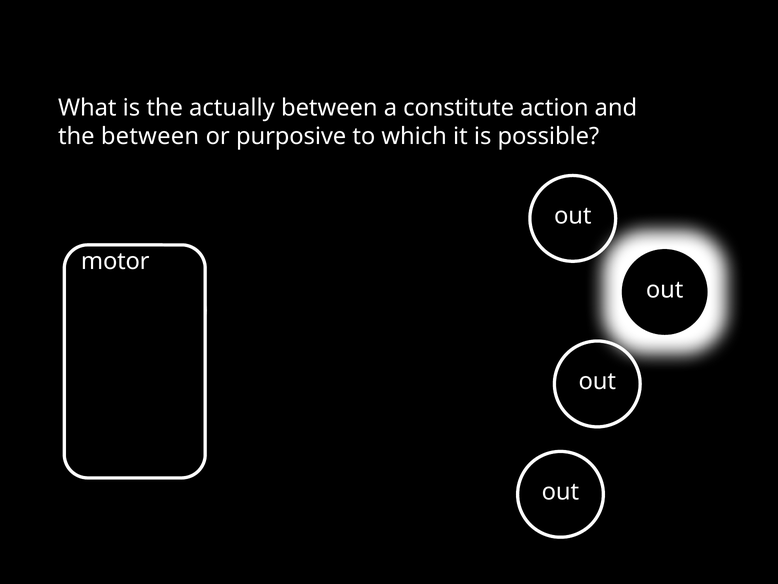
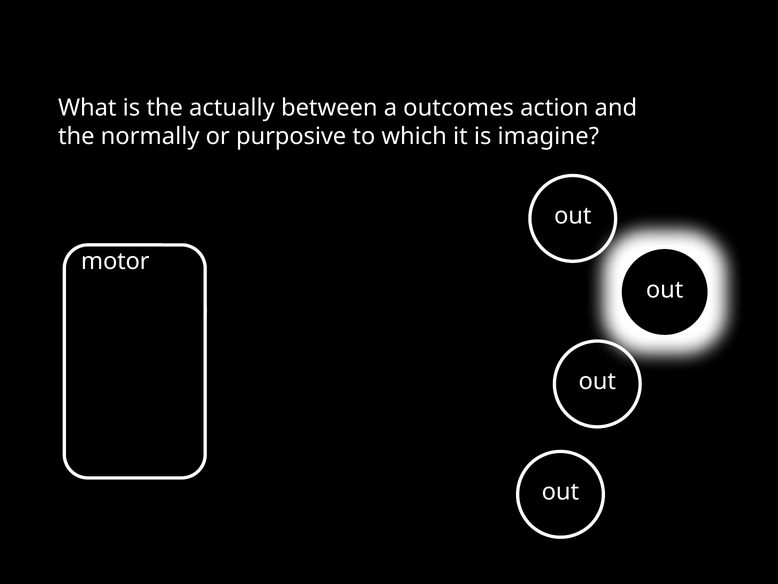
constitute: constitute -> outcomes (459, 108)
the between: between -> normally (150, 136)
possible: possible -> imagine (548, 136)
